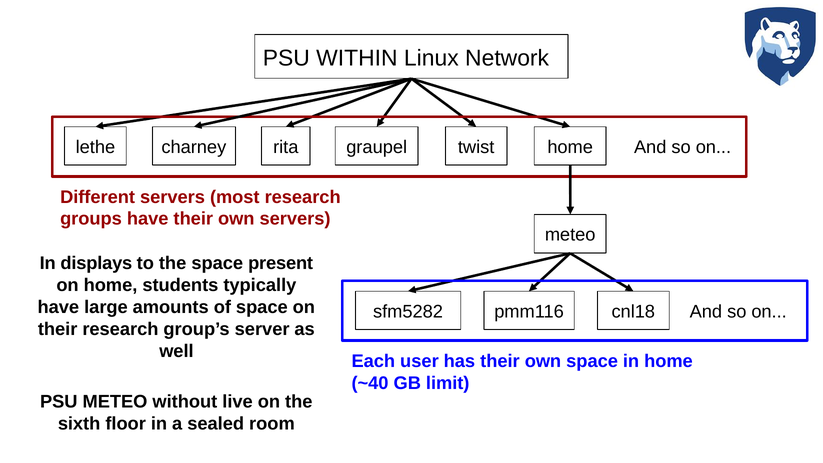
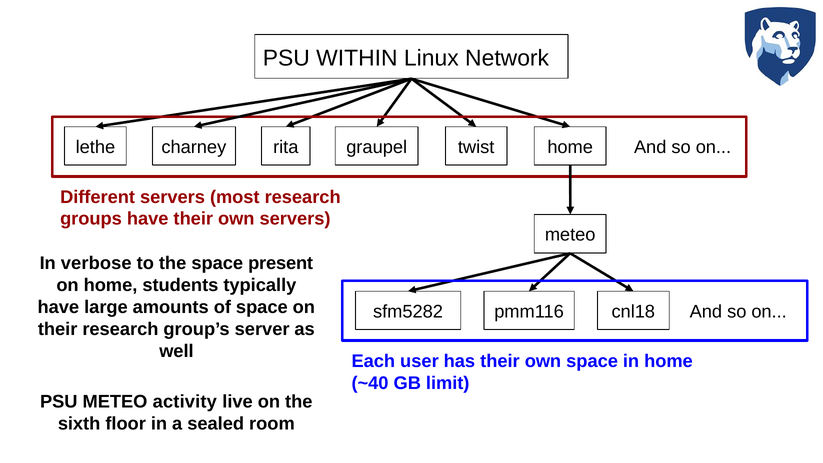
displays: displays -> verbose (96, 263)
without: without -> activity (185, 402)
